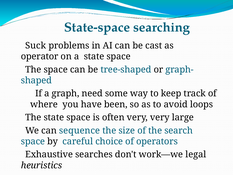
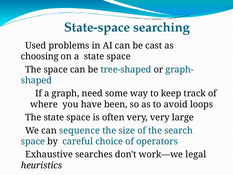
Suck: Suck -> Used (36, 45)
operator: operator -> choosing (40, 56)
